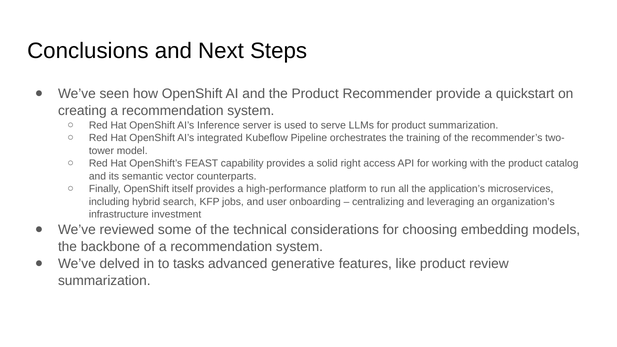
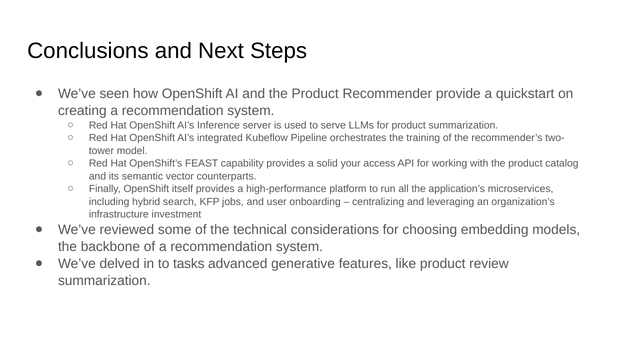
right: right -> your (351, 163)
